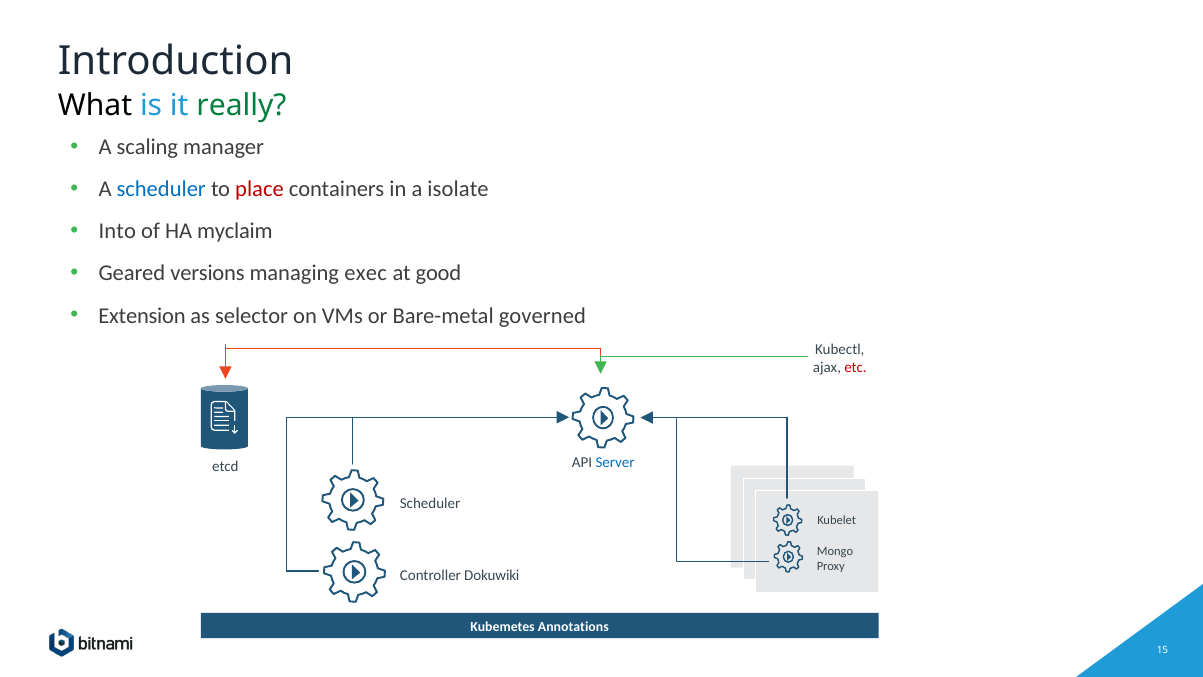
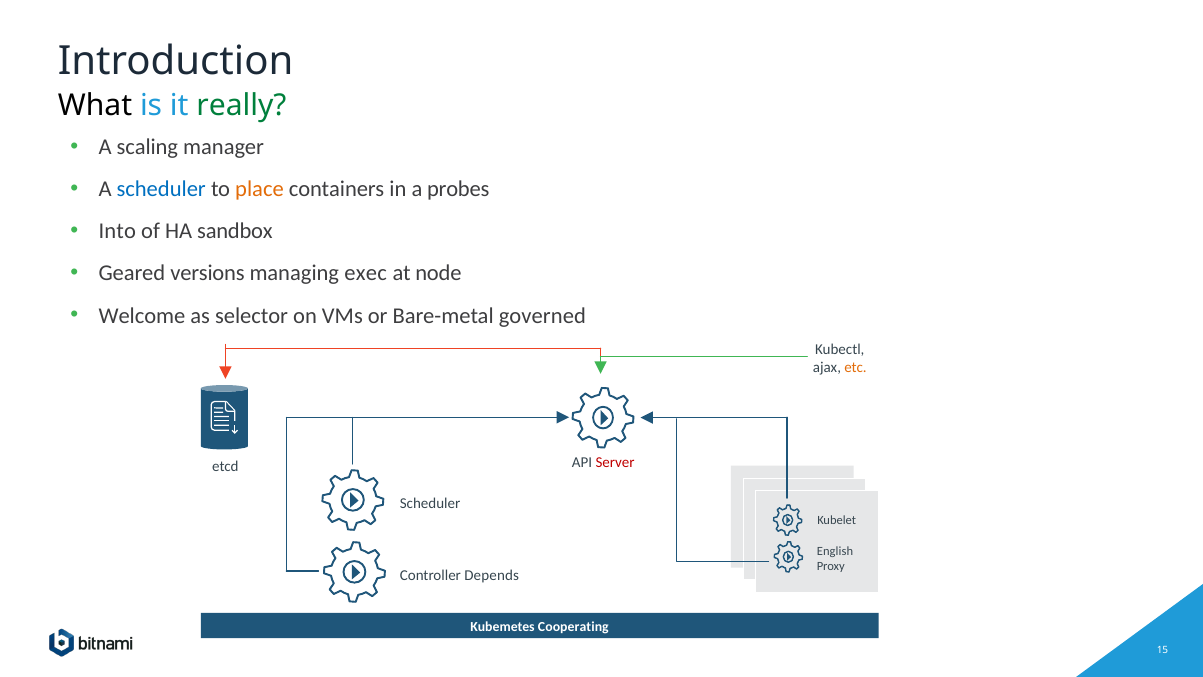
place colour: red -> orange (259, 189)
isolate: isolate -> probes (458, 189)
myclaim: myclaim -> sandbox (235, 231)
good: good -> node (438, 273)
Extension: Extension -> Welcome (142, 315)
etc colour: red -> orange (856, 367)
Server colour: blue -> red (615, 462)
Mongo: Mongo -> English (835, 551)
Dokuwiki: Dokuwiki -> Depends (492, 575)
Annotations: Annotations -> Cooperating (573, 626)
